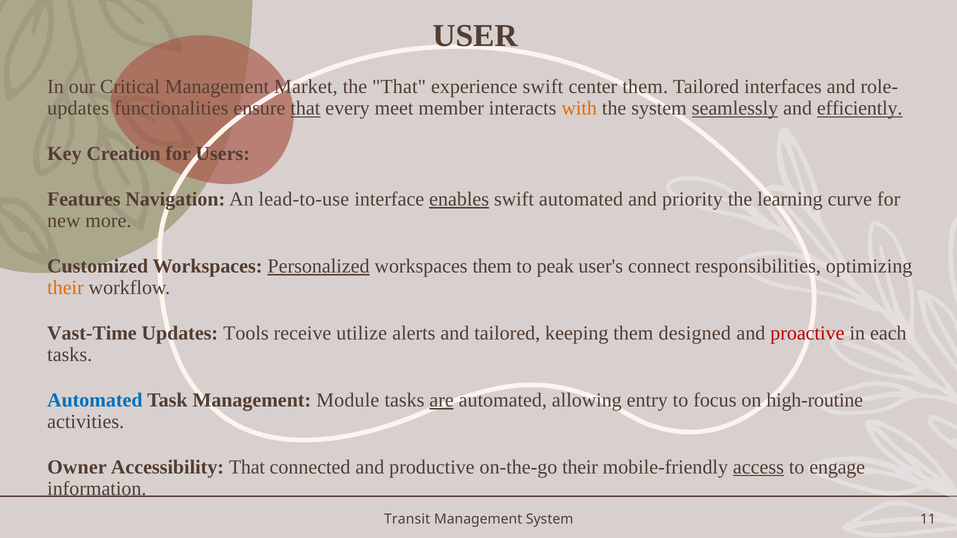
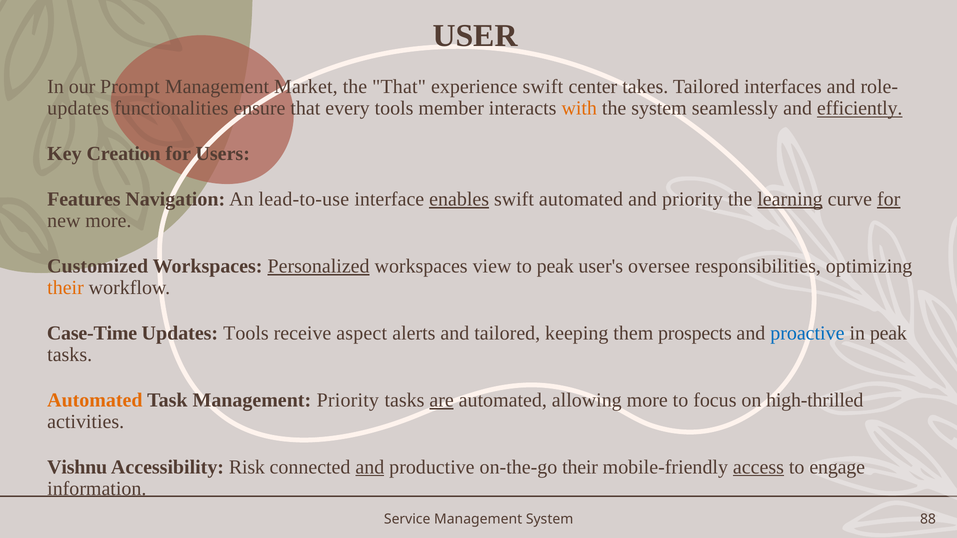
Critical: Critical -> Prompt (130, 87)
center them: them -> takes (645, 87)
that underline: present -> none (305, 108)
every meet: meet -> tools (394, 108)
seamlessly underline: present -> none (735, 108)
learning underline: none -> present (790, 199)
for underline: none -> present (889, 199)
workspaces them: them -> view (492, 266)
connect: connect -> oversee (659, 266)
Vast-Time: Vast-Time -> Case-Time (92, 333)
utilize: utilize -> aspect (362, 333)
designed: designed -> prospects (695, 333)
proactive colour: red -> blue (807, 333)
in each: each -> peak (888, 333)
Automated colour: blue -> orange (95, 400)
Management Module: Module -> Priority (348, 400)
allowing entry: entry -> more (647, 400)
high-routine: high-routine -> high-thrilled (815, 400)
Owner: Owner -> Vishnu (77, 467)
Accessibility That: That -> Risk (247, 467)
and underline: none -> present (370, 467)
Transit: Transit -> Service (407, 519)
11: 11 -> 88 (928, 519)
